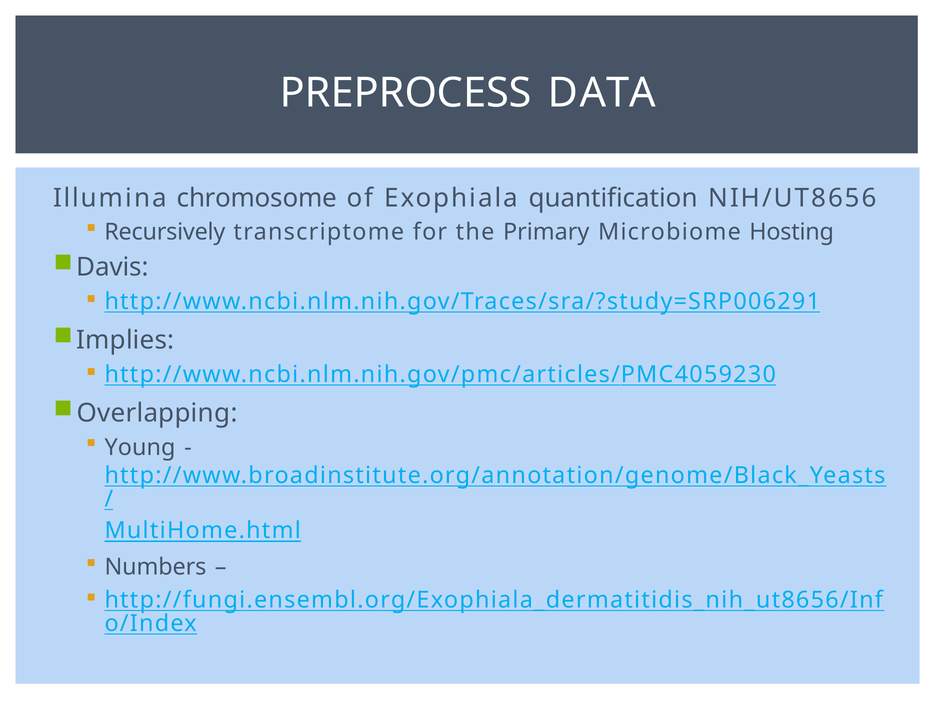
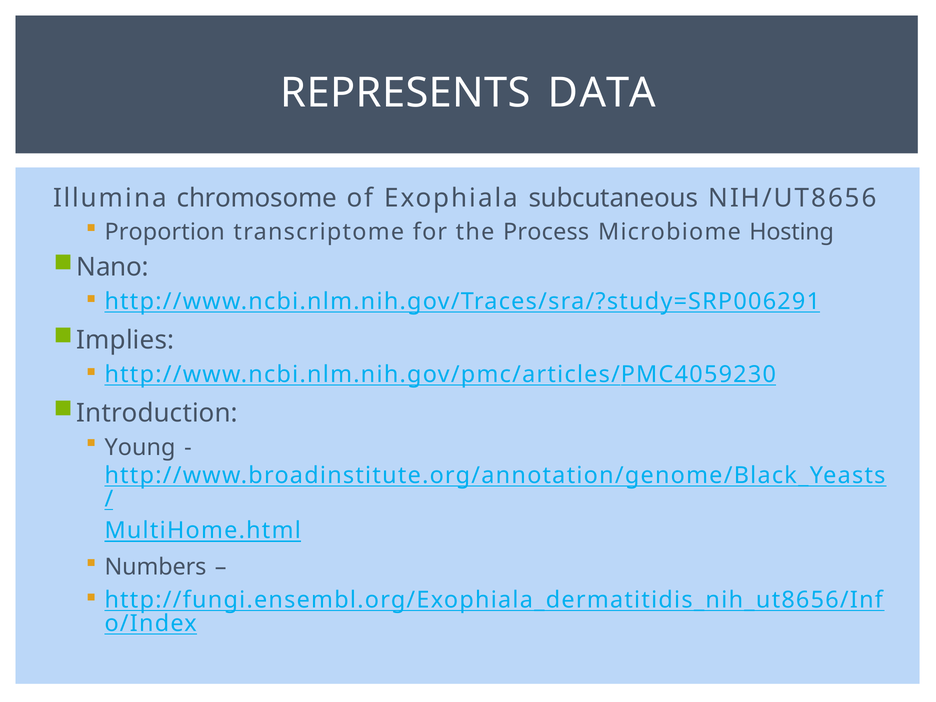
PREPROCESS: PREPROCESS -> REPRESENTS (406, 93)
quantification: quantification -> subcutaneous (613, 198)
Recursively: Recursively -> Proportion (165, 232)
Primary: Primary -> Process (546, 232)
Davis: Davis -> Nano (113, 267)
Overlapping: Overlapping -> Introduction (157, 413)
